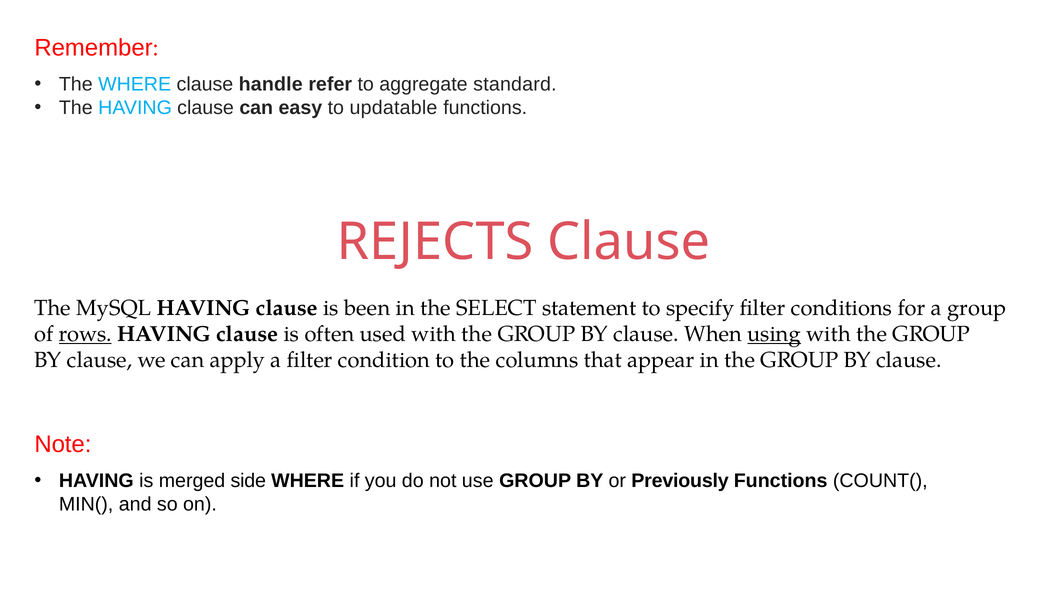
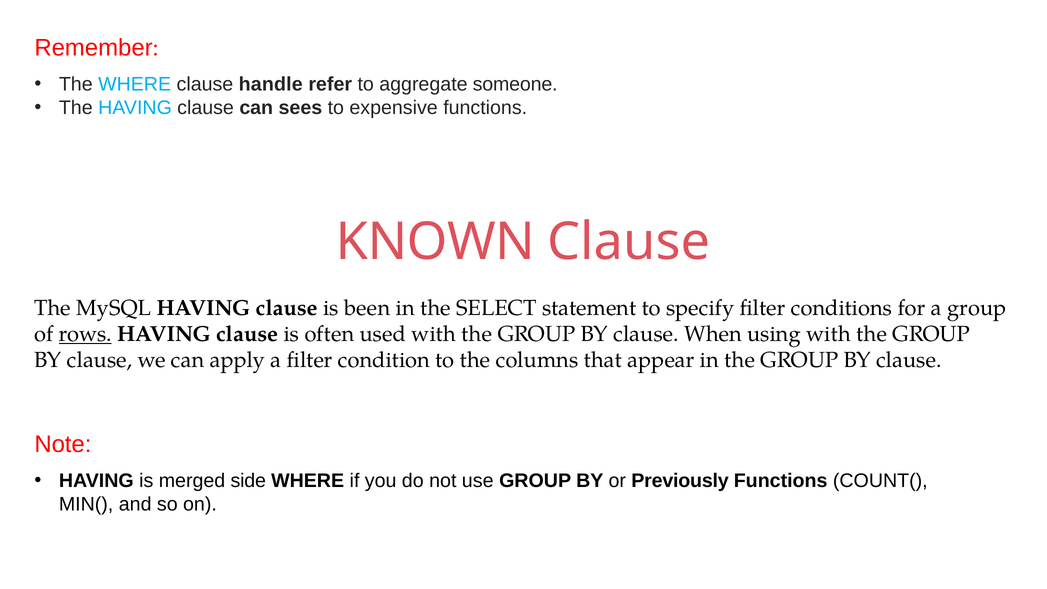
standard: standard -> someone (515, 84)
easy: easy -> sees (300, 108)
updatable: updatable -> expensive (394, 108)
REJECTS: REJECTS -> KNOWN (435, 242)
using underline: present -> none (774, 334)
